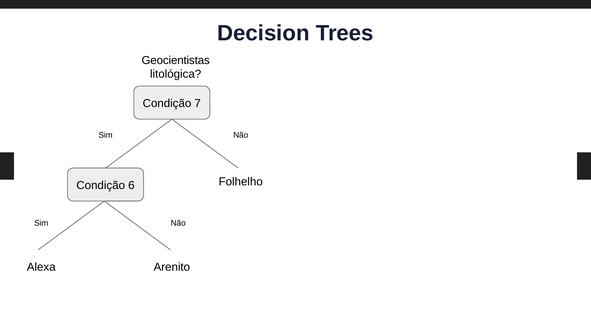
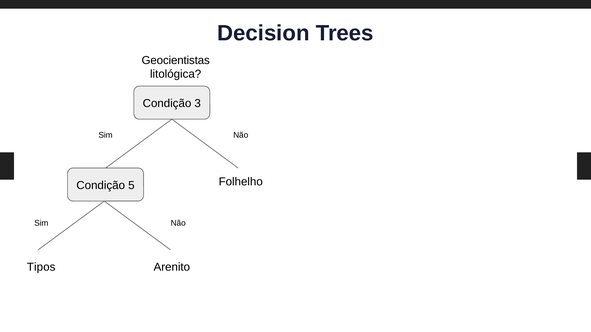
7: 7 -> 3 (198, 104)
6: 6 -> 5 (131, 186)
Alexa: Alexa -> Tipos (41, 267)
